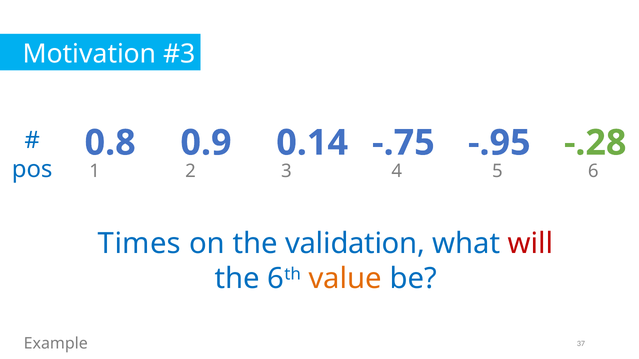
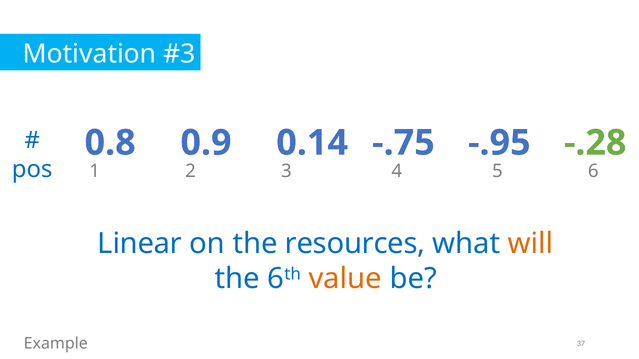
Times: Times -> Linear (140, 244)
validation: validation -> resources (355, 244)
will colour: red -> orange (531, 244)
